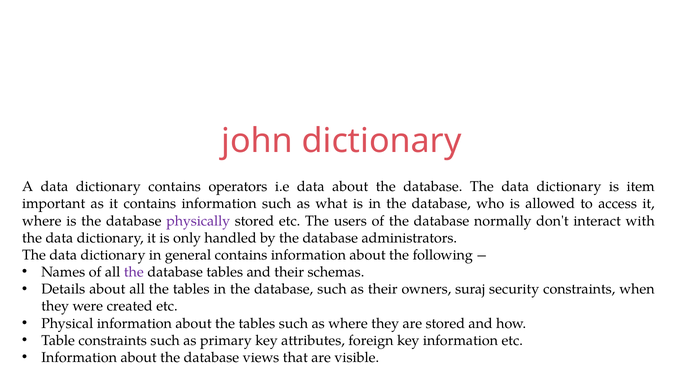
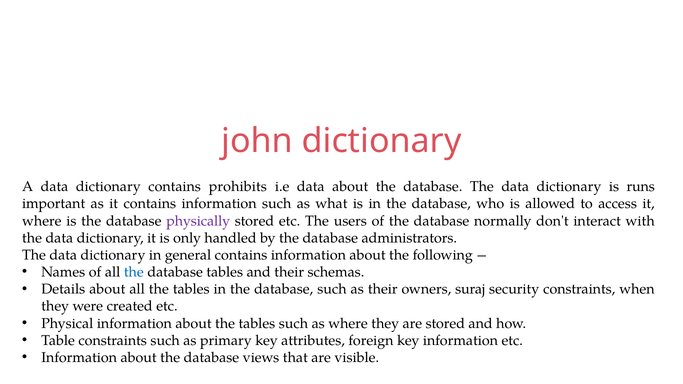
operators: operators -> prohibits (238, 187)
item: item -> runs (641, 187)
the colour: purple -> blue (134, 272)
